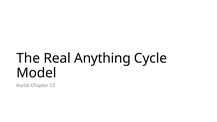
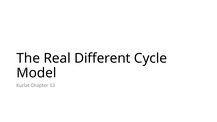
Anything: Anything -> Different (102, 58)
